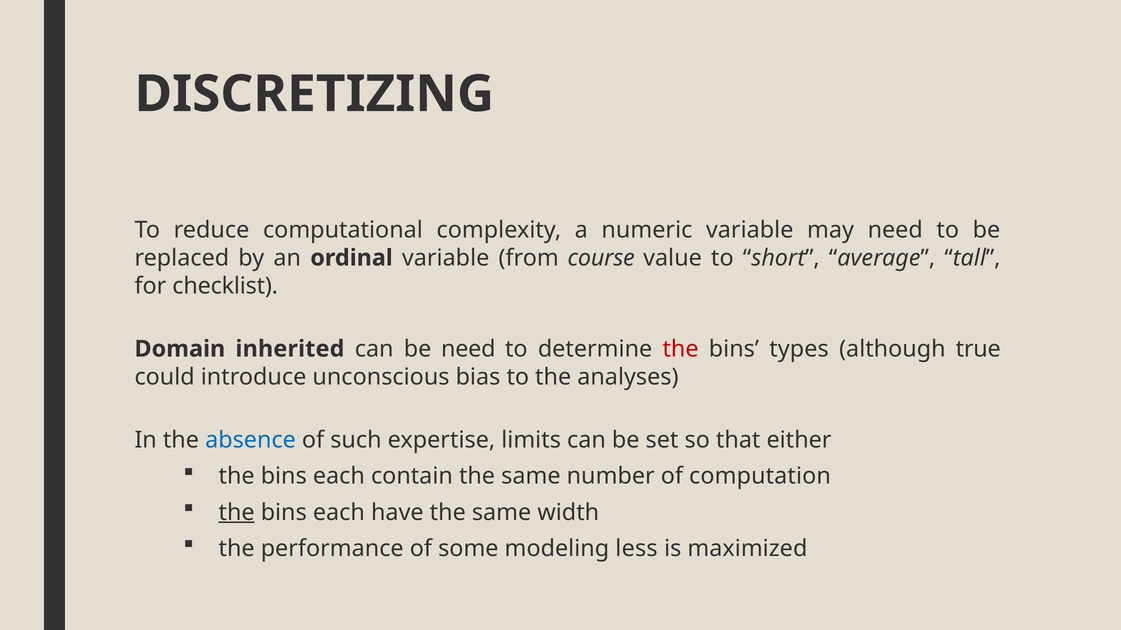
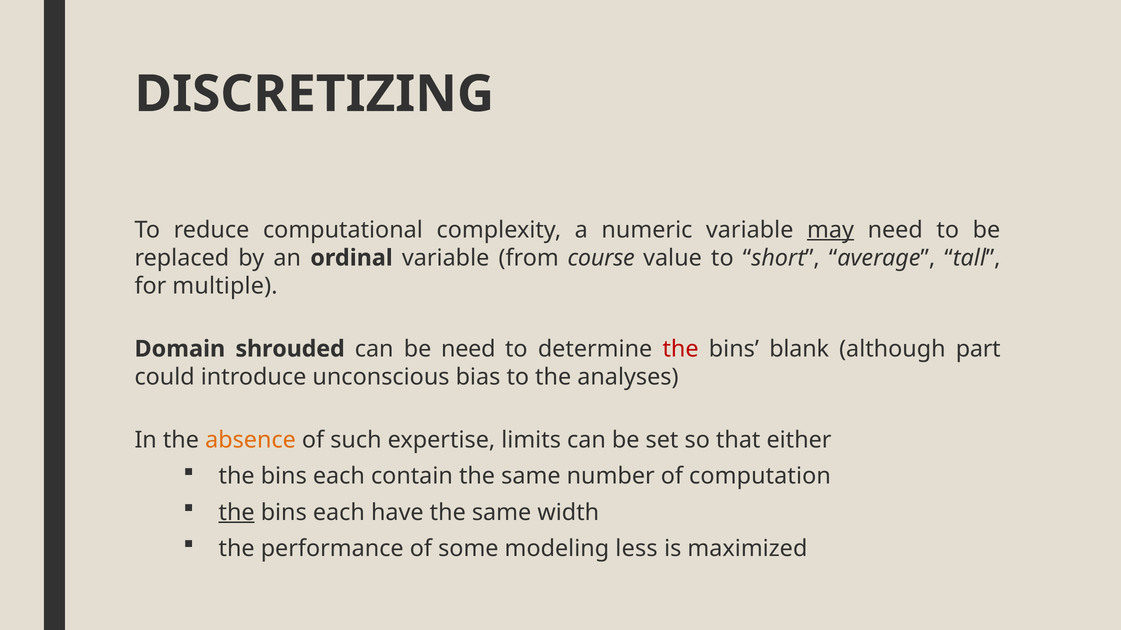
may underline: none -> present (830, 230)
checklist: checklist -> multiple (225, 286)
inherited: inherited -> shrouded (290, 349)
types: types -> blank (799, 349)
true: true -> part (978, 349)
absence colour: blue -> orange (251, 440)
